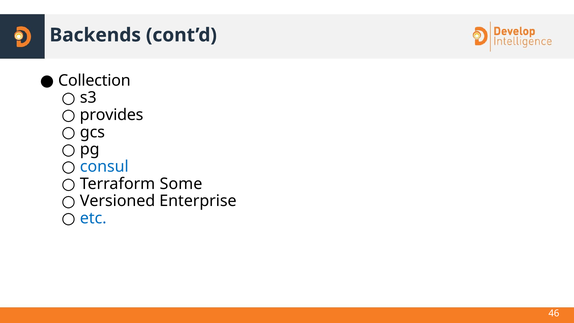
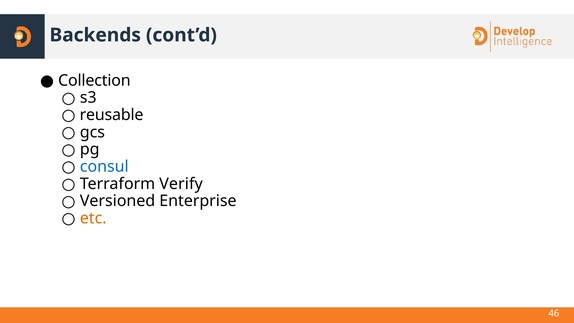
provides: provides -> reusable (112, 115)
Some: Some -> Verify (181, 184)
etc colour: blue -> orange (93, 218)
